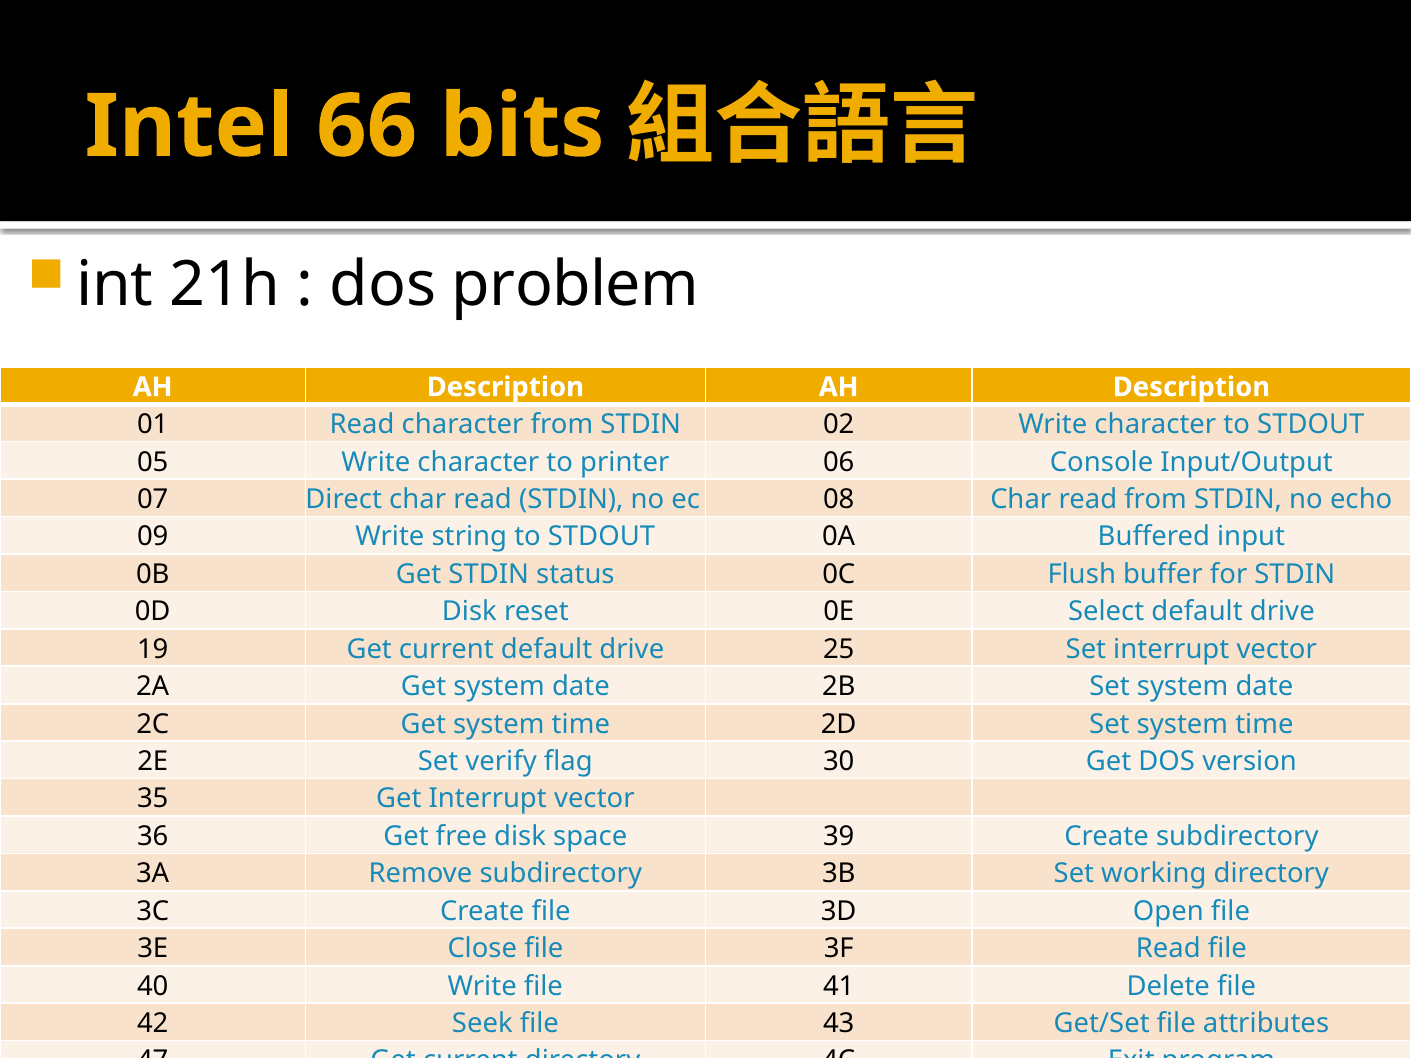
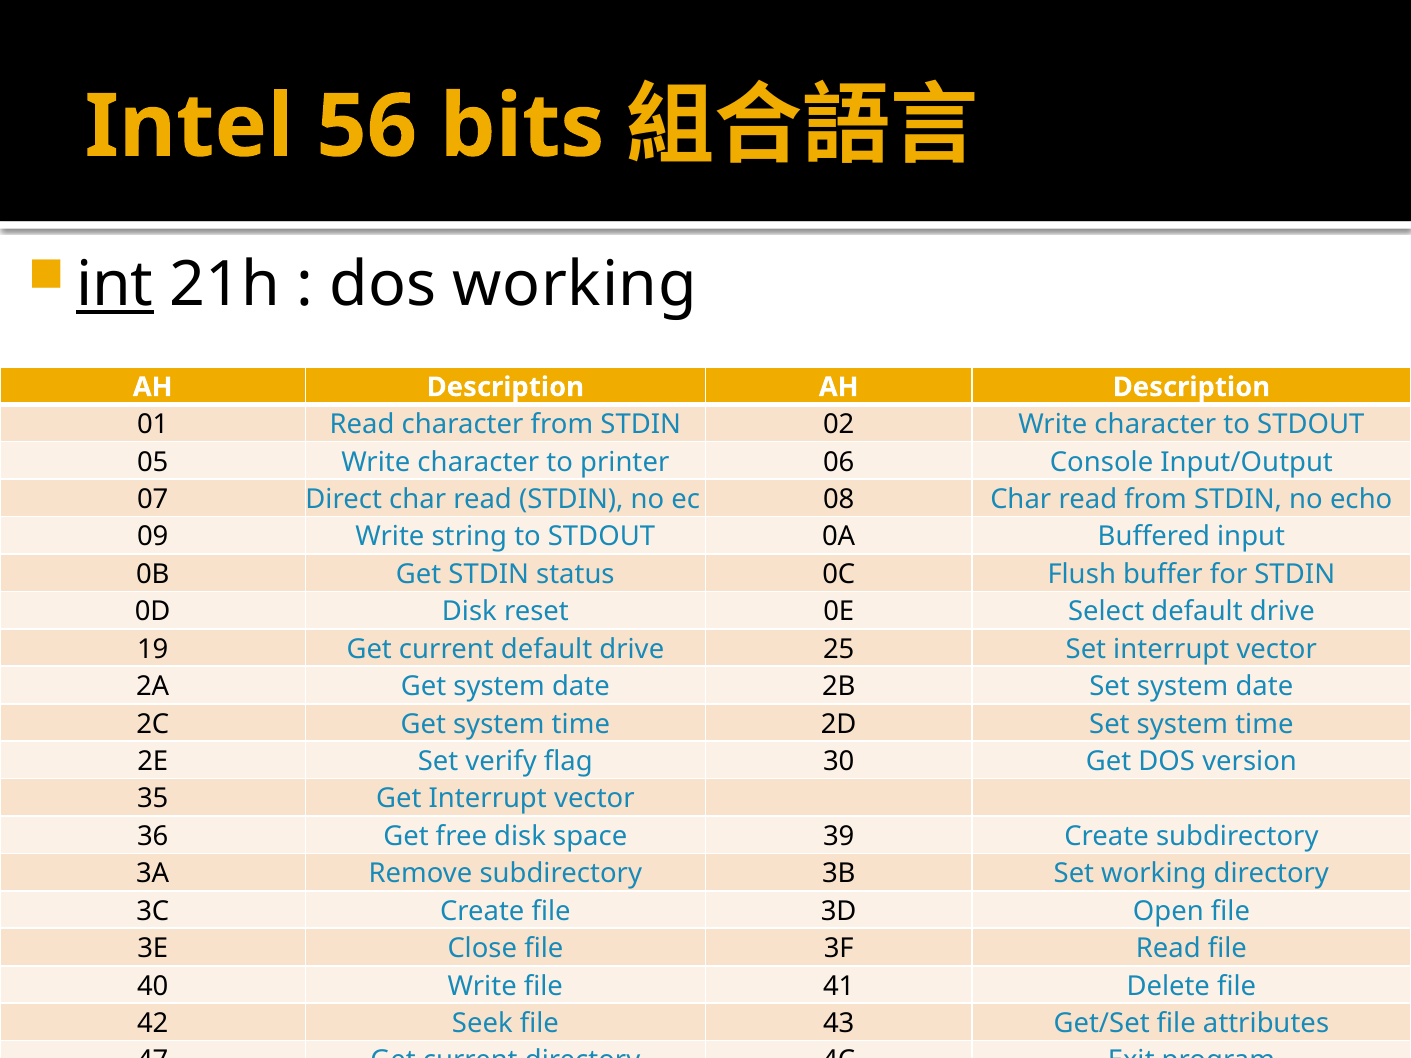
Intel 66: 66 -> 56 (367, 127)
int underline: none -> present (115, 285)
dos problem: problem -> working (575, 285)
